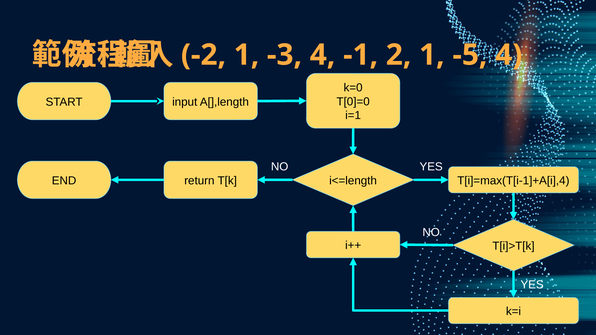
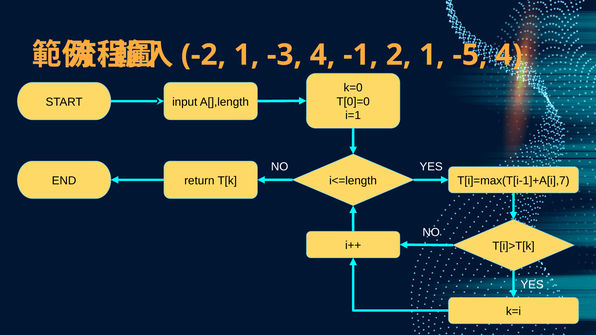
T[i]=max(T[i-1]+A[i],4: T[i]=max(T[i-1]+A[i],4 -> T[i]=max(T[i-1]+A[i],7 (513, 181)
